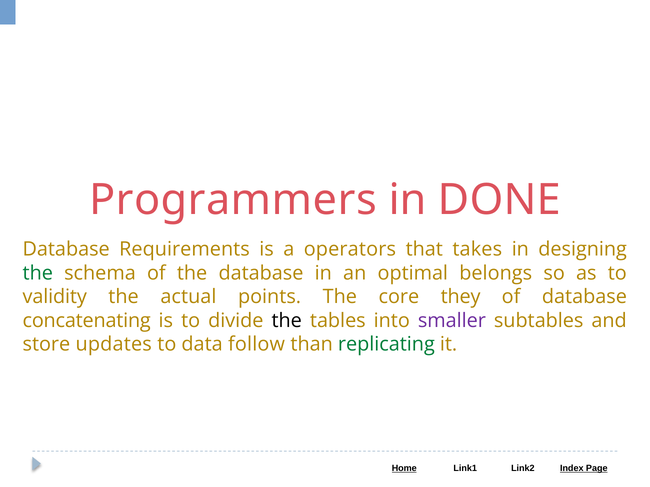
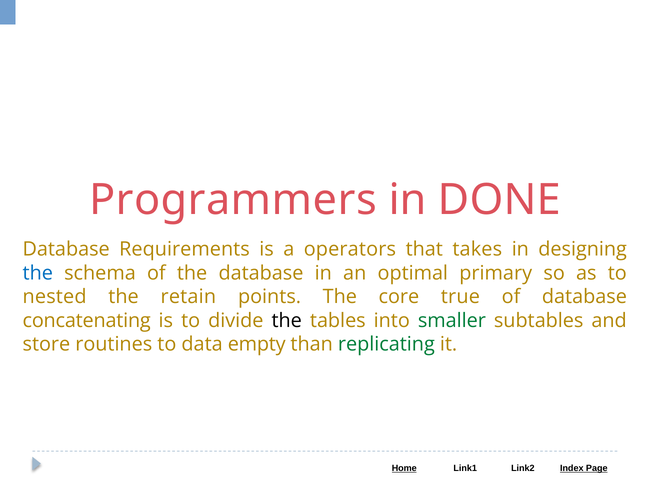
the colour: green -> blue (38, 273)
belongs: belongs -> primary (496, 273)
validity: validity -> nested (55, 297)
actual: actual -> retain (188, 297)
they: they -> true (460, 297)
smaller colour: purple -> green (452, 321)
updates: updates -> routines (114, 345)
follow: follow -> empty (257, 345)
